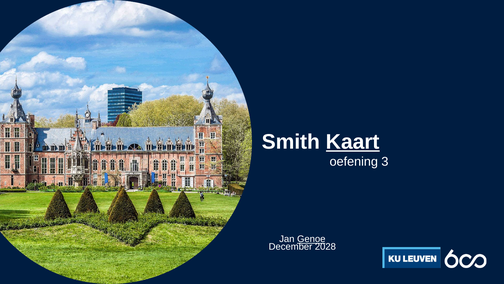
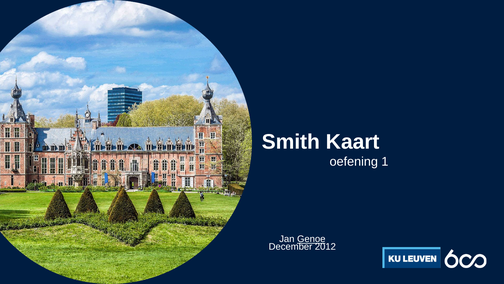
Kaart underline: present -> none (353, 142)
3: 3 -> 1 (385, 161)
2028: 2028 -> 2012 (325, 246)
